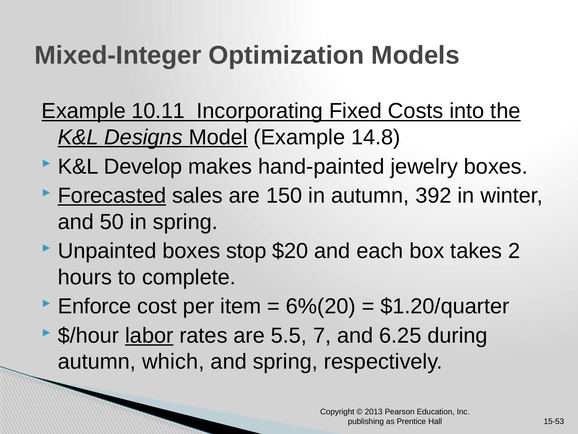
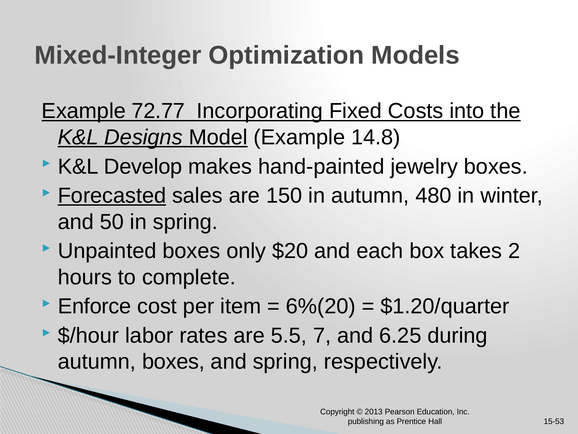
10.11: 10.11 -> 72.77 (158, 111)
392: 392 -> 480 (433, 196)
stop: stop -> only (246, 251)
labor underline: present -> none (149, 335)
autumn which: which -> boxes (173, 361)
